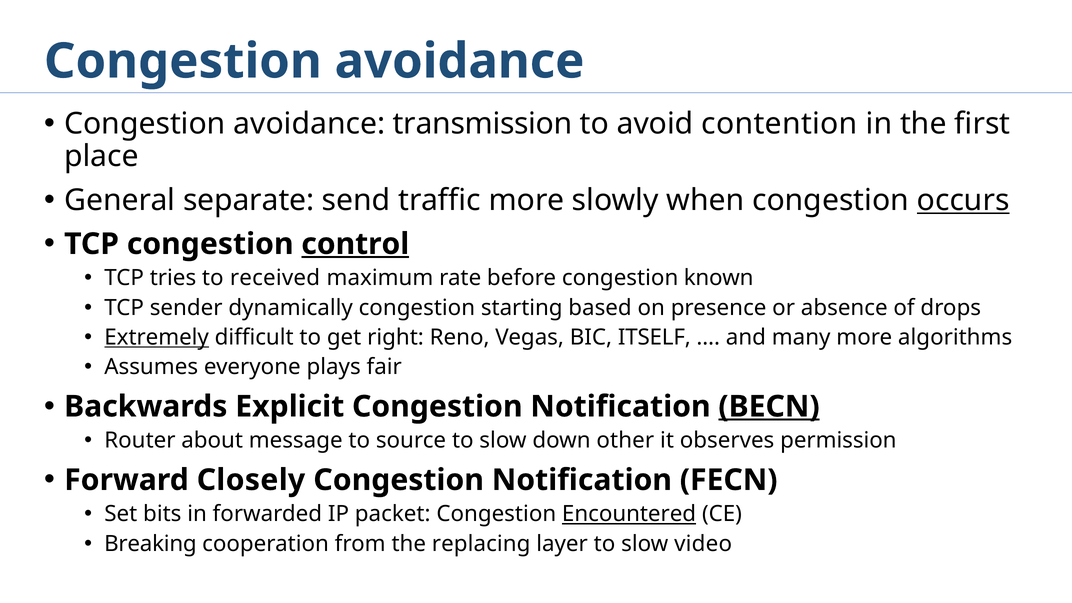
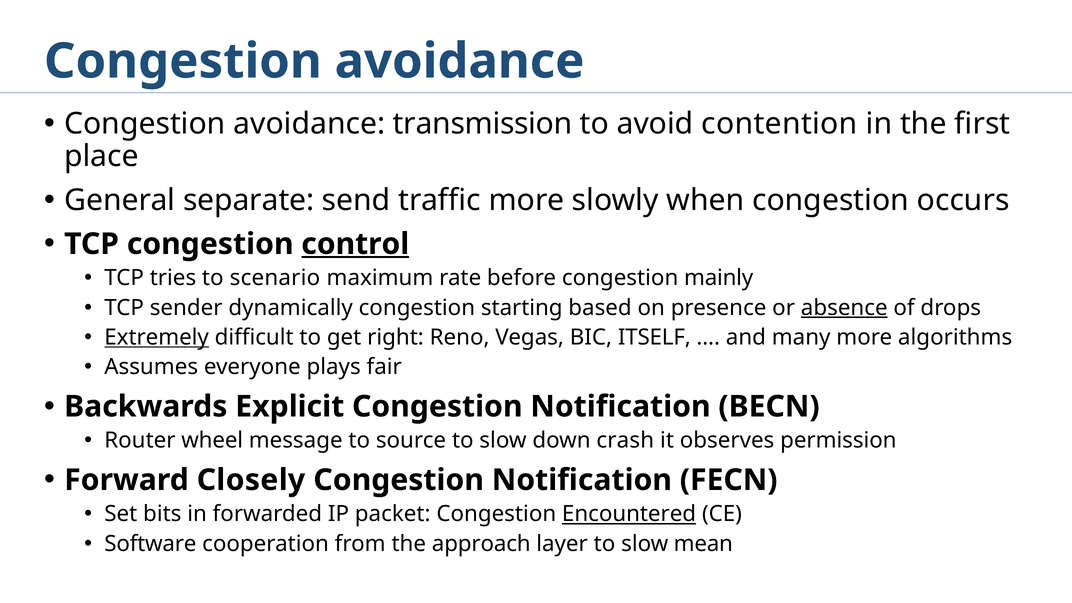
occurs underline: present -> none (963, 200)
received: received -> scenario (275, 278)
known: known -> mainly (719, 278)
absence underline: none -> present (844, 308)
BECN underline: present -> none (769, 407)
about: about -> wheel (212, 441)
other: other -> crash (625, 441)
Breaking: Breaking -> Software (150, 544)
replacing: replacing -> approach (481, 544)
video: video -> mean (703, 544)
